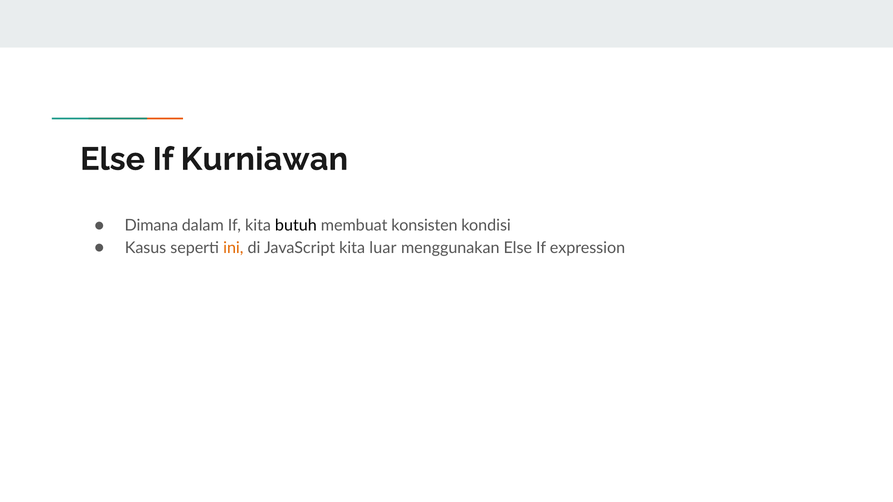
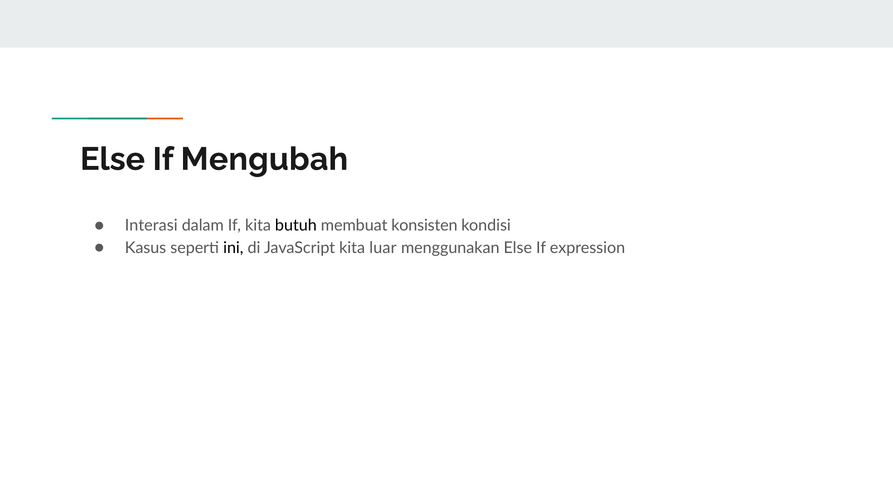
Kurniawan: Kurniawan -> Mengubah (264, 159)
Dimana: Dimana -> Interasi (151, 226)
ini colour: orange -> black (233, 248)
